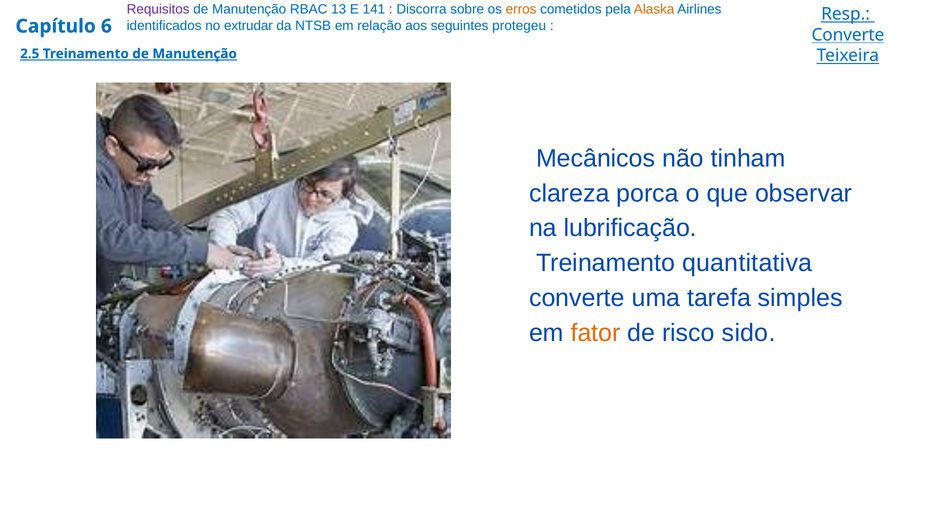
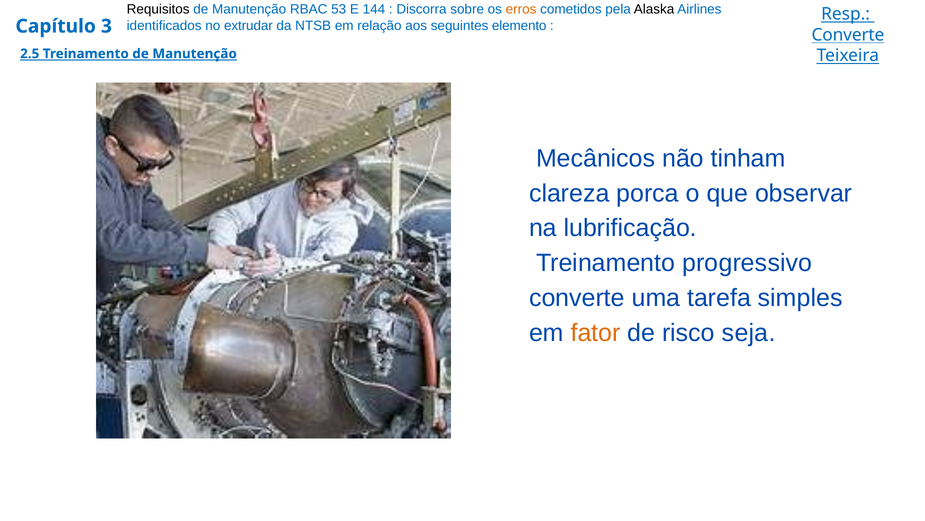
Requisitos colour: purple -> black (158, 9)
13: 13 -> 53 (339, 9)
141: 141 -> 144 (374, 9)
Alaska colour: orange -> black (654, 9)
protegeu: protegeu -> elemento (519, 26)
6: 6 -> 3 (106, 26)
quantitativa: quantitativa -> progressivo (747, 263)
sido: sido -> seja (749, 333)
